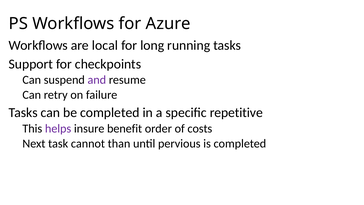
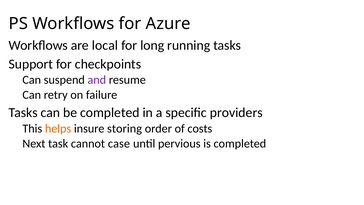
repetitive: repetitive -> providers (236, 113)
helps colour: purple -> orange (58, 128)
benefit: benefit -> storing (125, 128)
than: than -> case (119, 143)
